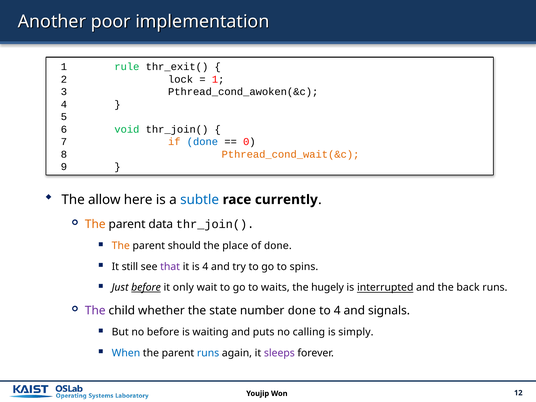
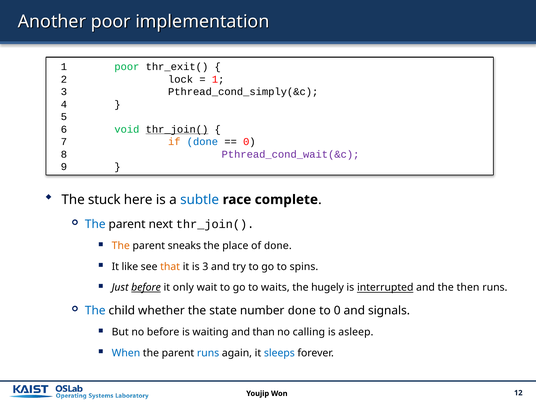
1 rule: rule -> poor (127, 67)
Pthread_cond_awoken(&c: Pthread_cond_awoken(&c -> Pthread_cond_simply(&c (243, 92)
thr_join( underline: none -> present (177, 129)
Pthread_cond_wait(&c colour: orange -> purple (291, 154)
allow: allow -> stuck (104, 200)
currently: currently -> complete (286, 200)
The colour: orange -> blue (95, 224)
data: data -> next (161, 224)
should: should -> sneaks (184, 246)
still: still -> like (130, 267)
that colour: purple -> orange (170, 267)
is 4: 4 -> 3 (205, 267)
back: back -> then (468, 288)
The colour: purple -> blue (95, 311)
to 4: 4 -> 0 (337, 311)
puts: puts -> than (264, 332)
simply: simply -> asleep (356, 332)
sleeps colour: purple -> blue (279, 353)
